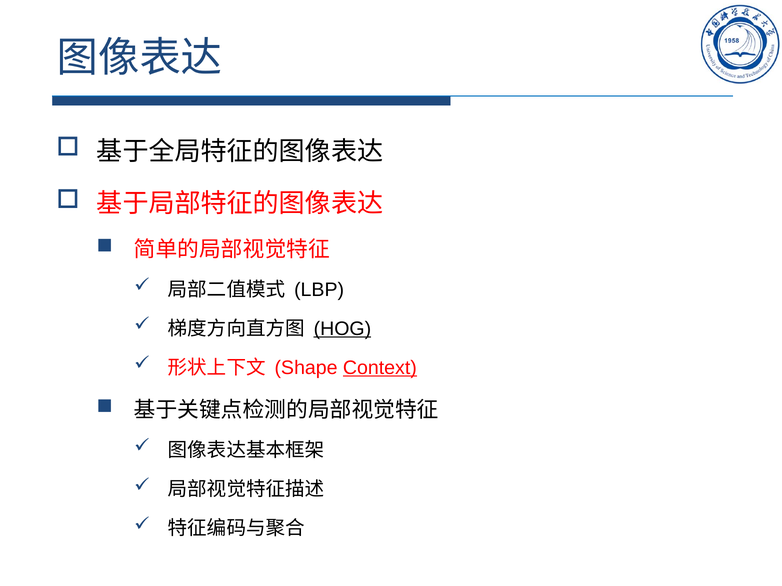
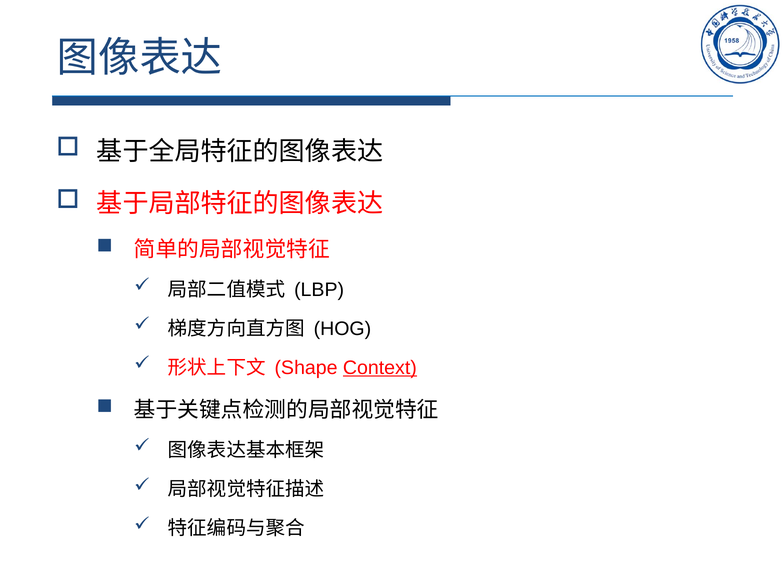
HOG underline: present -> none (342, 329)
